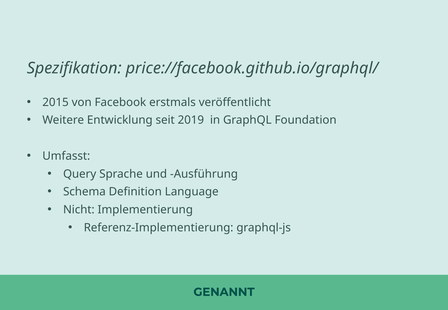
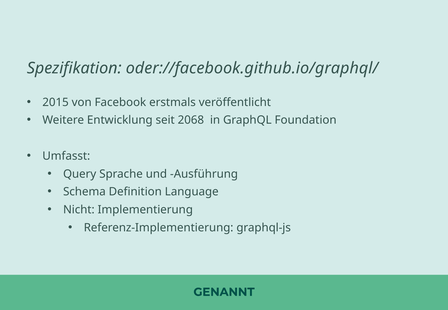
price://facebook.github.io/graphql/: price://facebook.github.io/graphql/ -> oder://facebook.github.io/graphql/ (252, 68)
2019: 2019 -> 2068 (191, 120)
